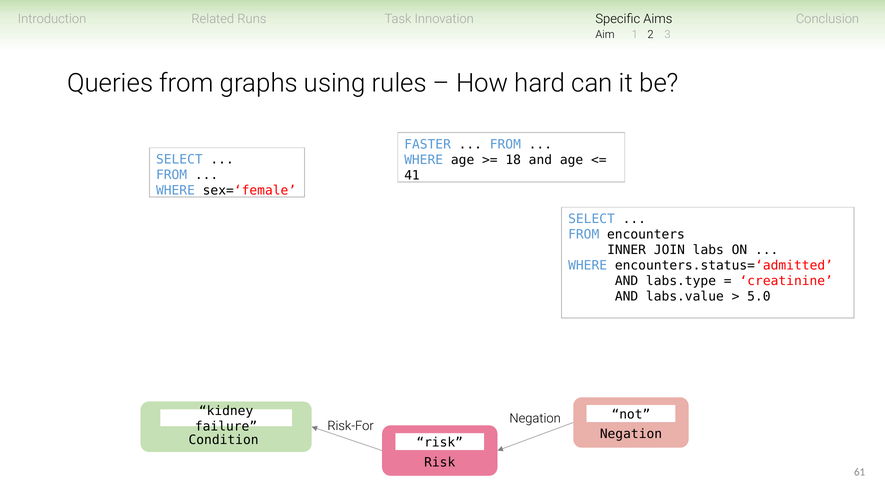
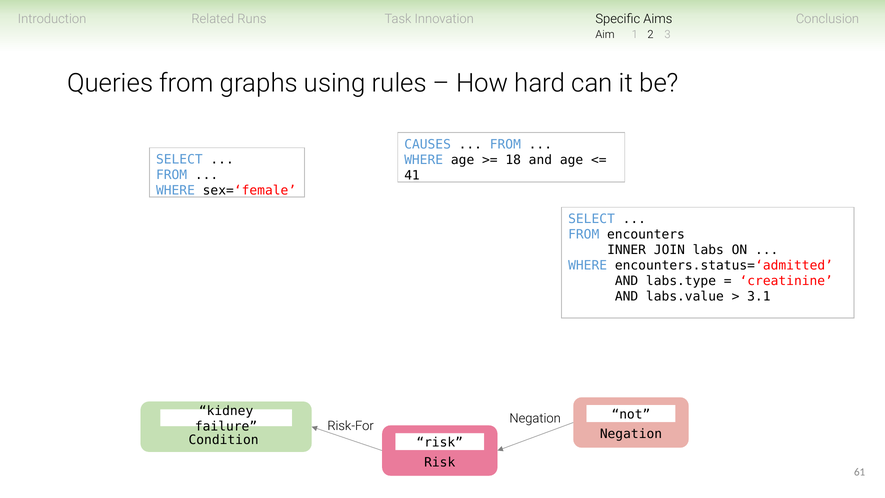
FASTER: FASTER -> CAUSES (428, 145)
5.0: 5.0 -> 3.1 (759, 297)
